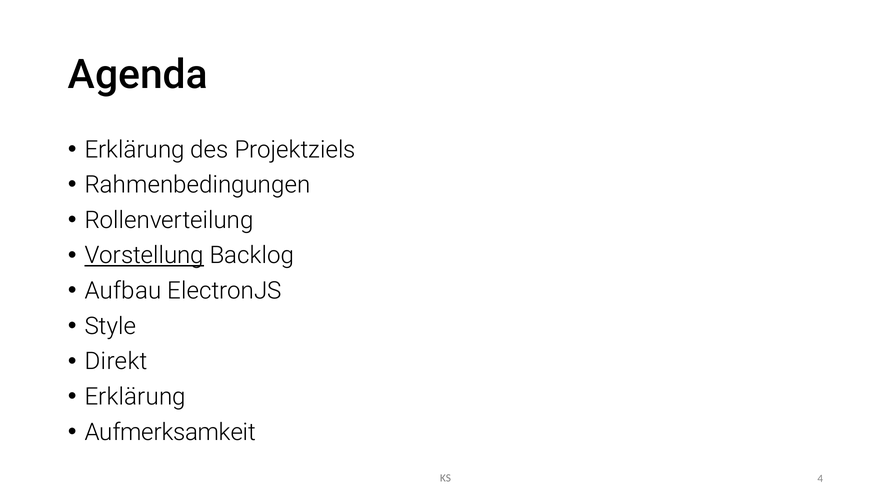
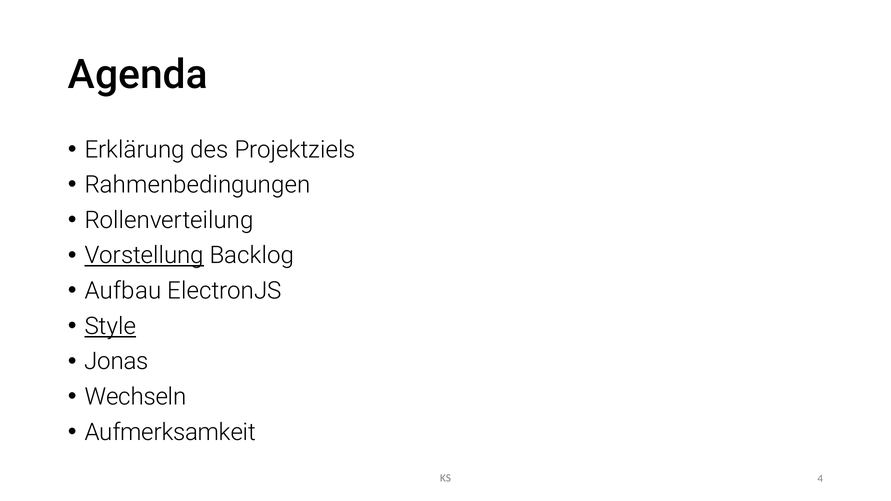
Style underline: none -> present (110, 326)
Direkt: Direkt -> Jonas (116, 362)
Erklärung: Erklärung -> Wechseln (135, 397)
